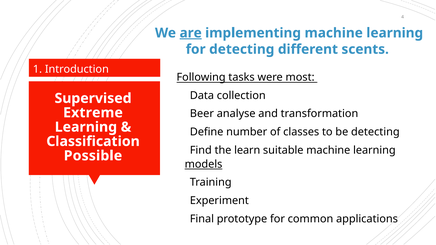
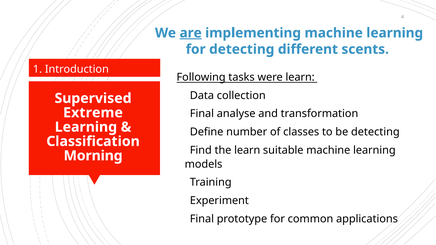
were most: most -> learn (300, 77)
Beer: Beer -> Final (202, 114)
Possible: Possible -> Morning (93, 156)
models underline: present -> none (204, 164)
